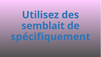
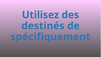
semblait: semblait -> destinés (43, 26)
